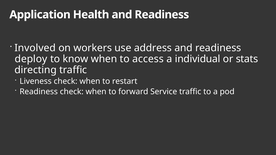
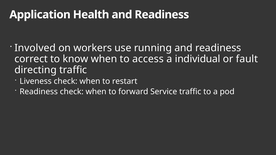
address: address -> running (153, 48)
deploy: deploy -> correct (31, 59)
stats: stats -> fault (247, 59)
